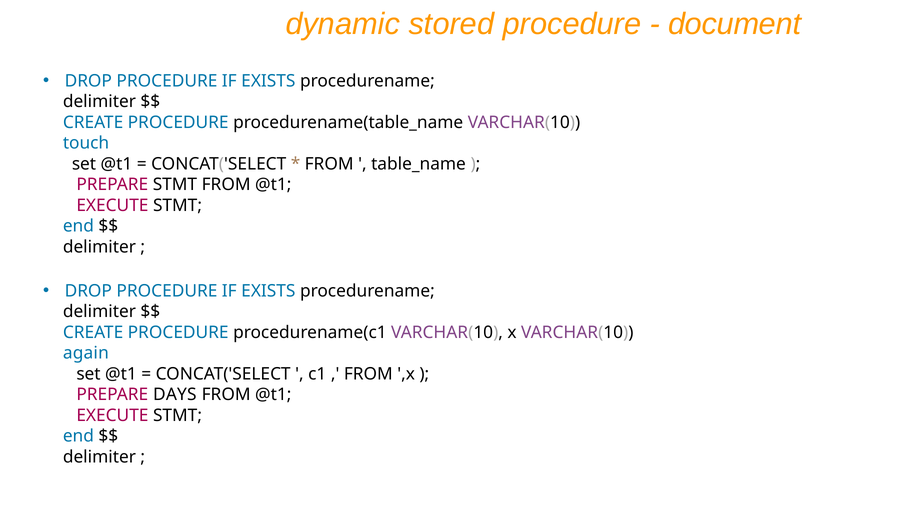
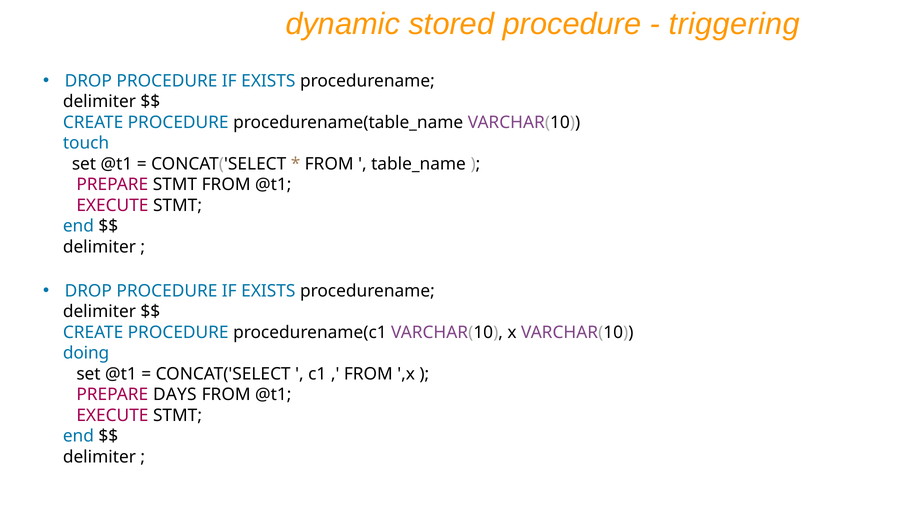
document: document -> triggering (734, 24)
again: again -> doing (86, 353)
